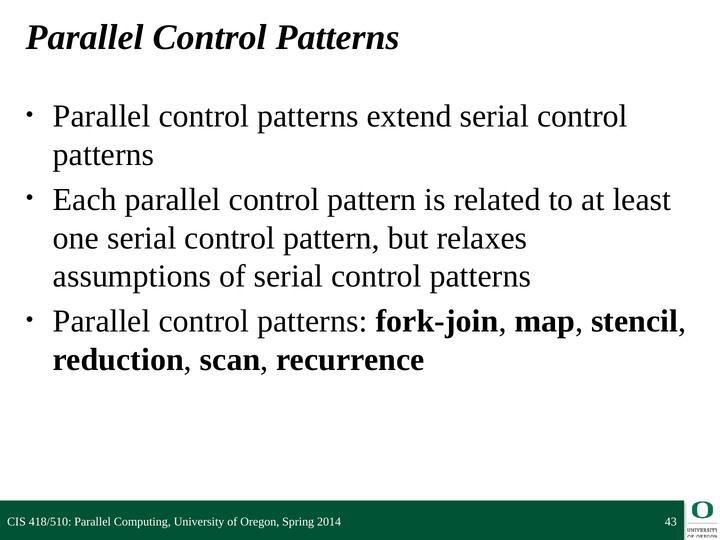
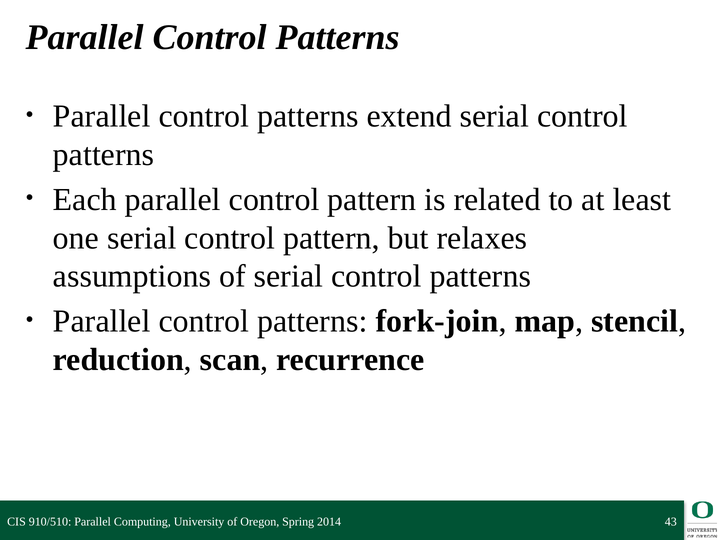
418/510: 418/510 -> 910/510 (50, 522)
